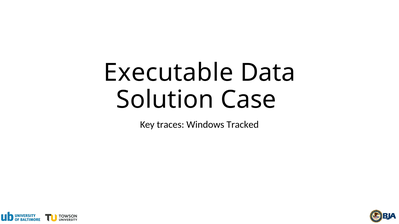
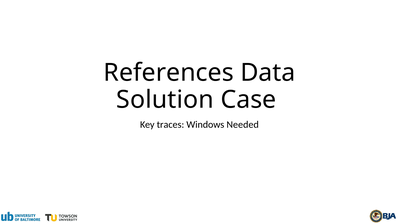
Executable: Executable -> References (169, 73)
Tracked: Tracked -> Needed (243, 125)
